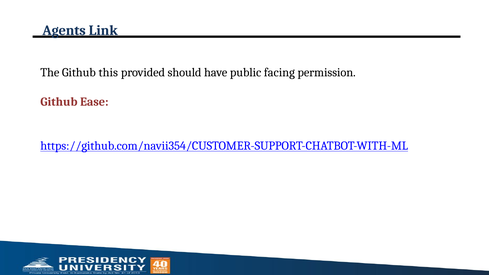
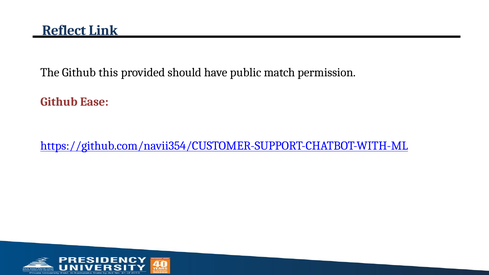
Agents: Agents -> Reflect (64, 30)
facing: facing -> match (279, 73)
